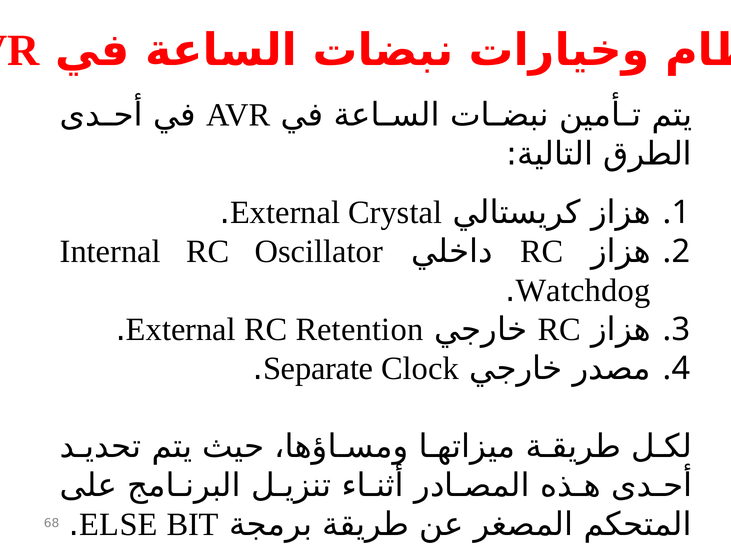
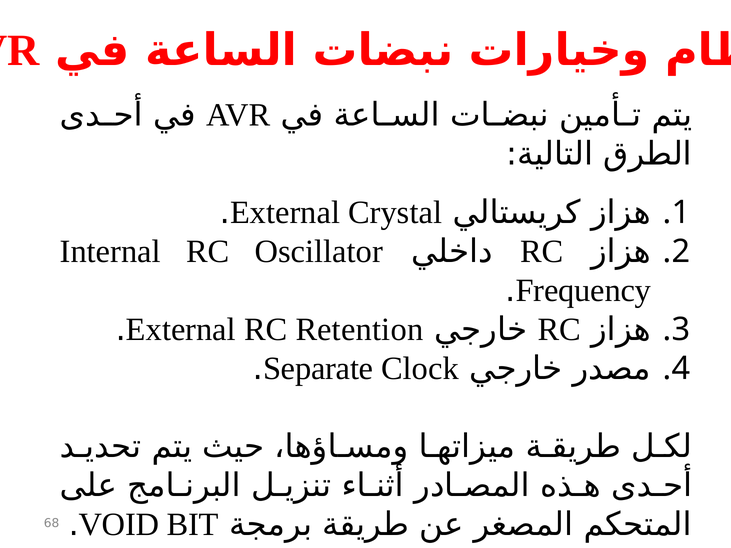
Watchdog: Watchdog -> Frequency (583, 291)
ELSE: ELSE -> VOID (119, 525)
